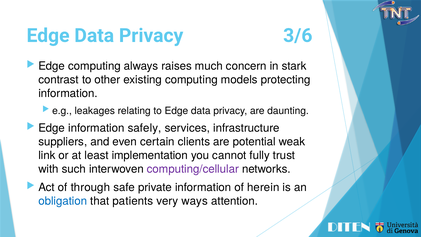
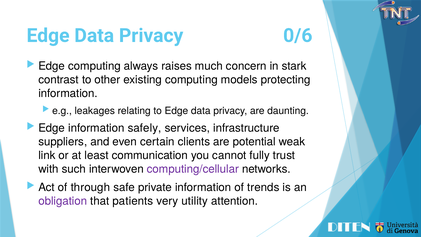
3/6: 3/6 -> 0/6 (298, 36)
implementation: implementation -> communication (150, 155)
herein: herein -> trends (263, 187)
obligation colour: blue -> purple (63, 201)
ways: ways -> utility (195, 201)
